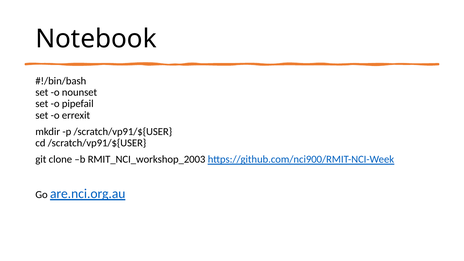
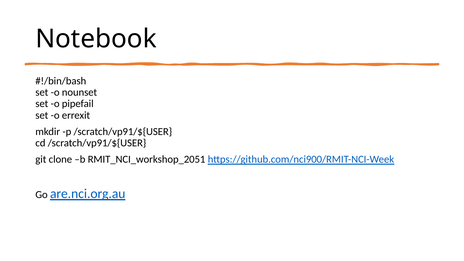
RMIT_NCI_workshop_2003: RMIT_NCI_workshop_2003 -> RMIT_NCI_workshop_2051 (147, 159)
